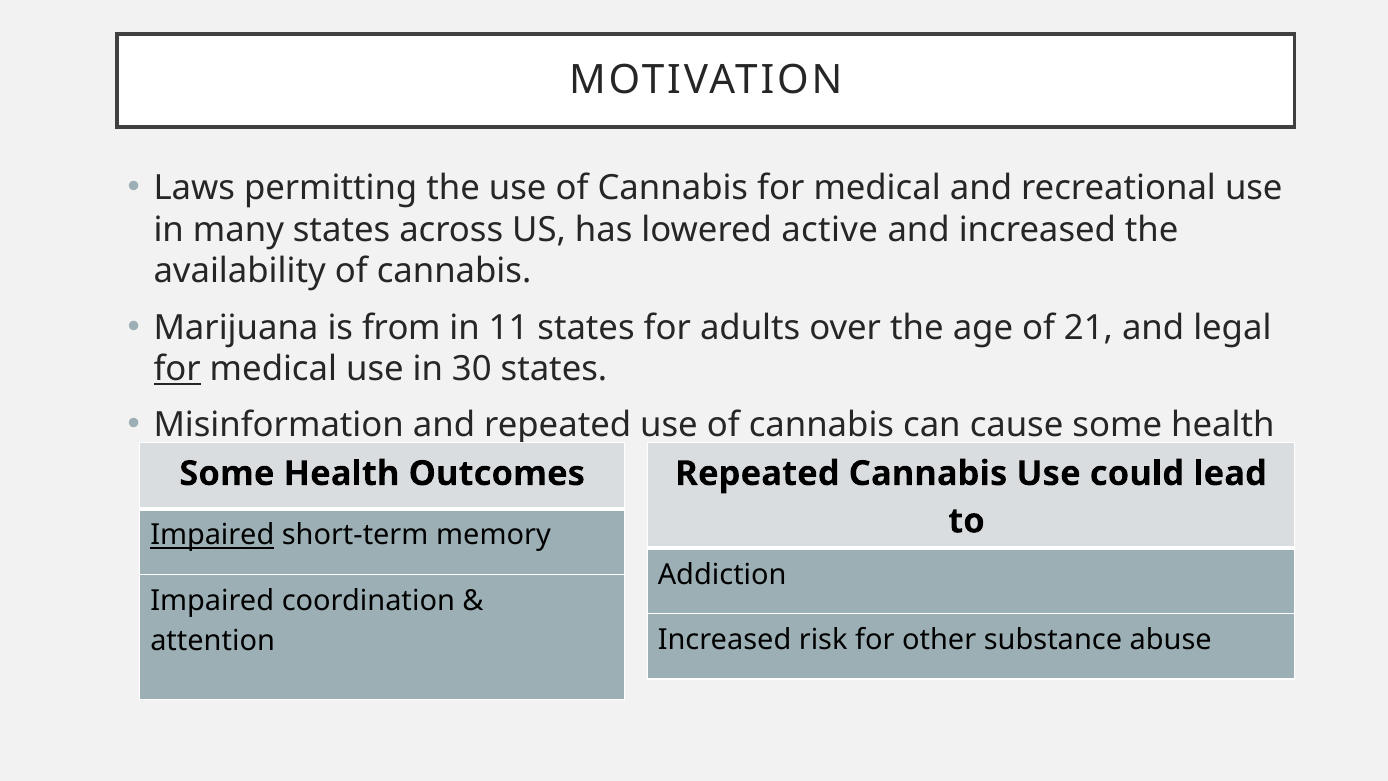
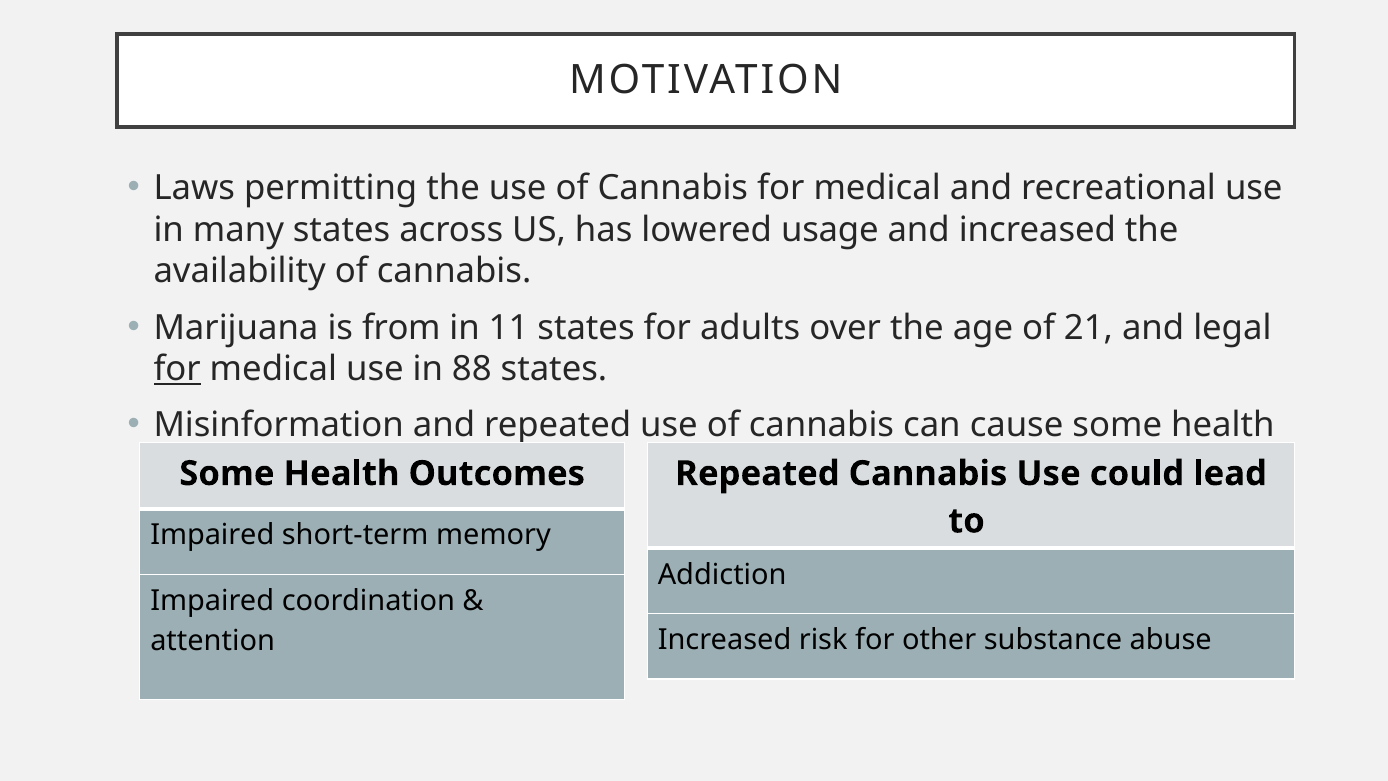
active: active -> usage (830, 230)
30: 30 -> 88 (472, 369)
Impaired underline: present -> none (212, 535)
